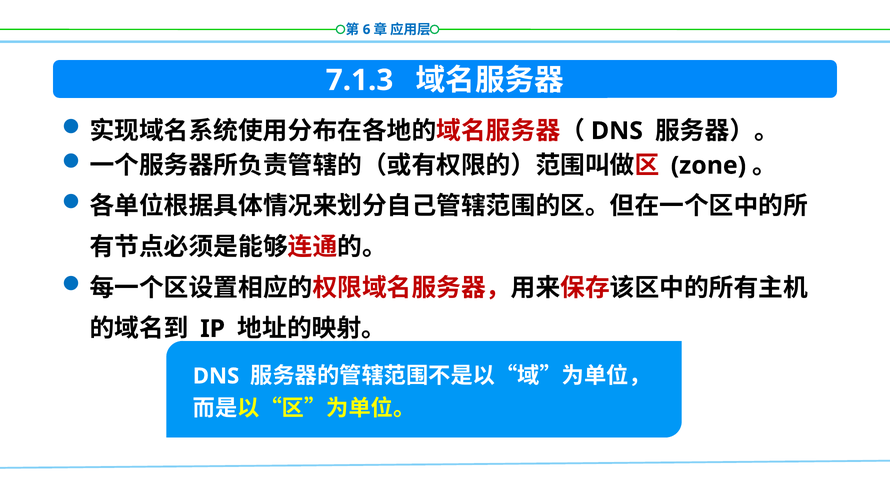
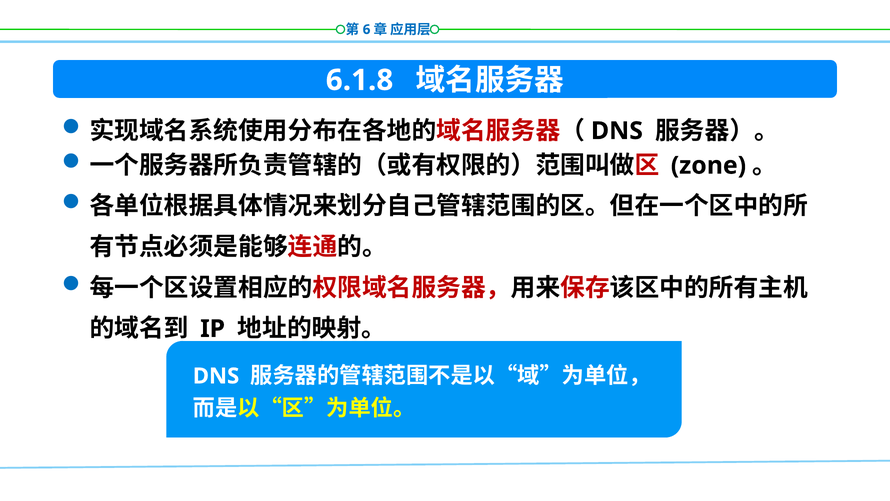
7.1.3: 7.1.3 -> 6.1.8 (360, 80)
